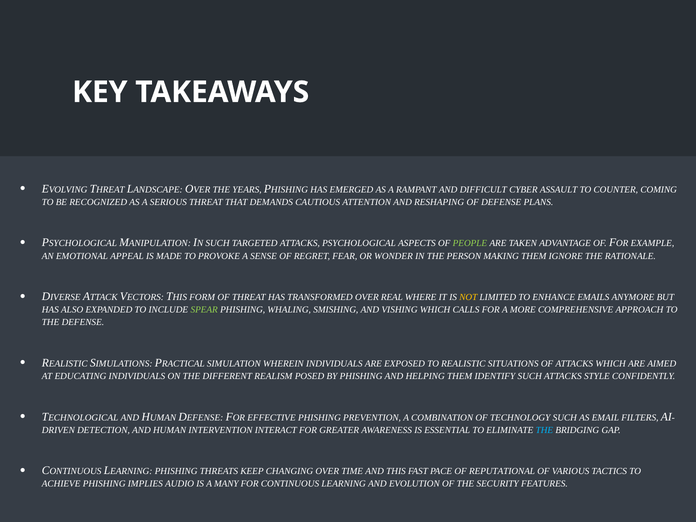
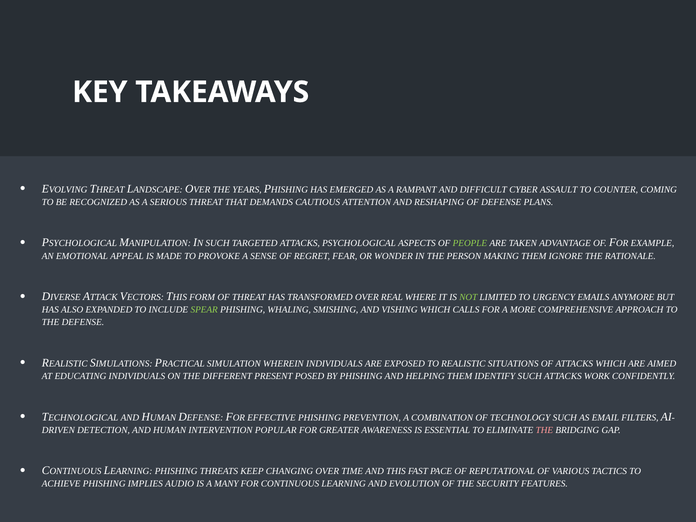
NOT colour: yellow -> light green (468, 297)
ENHANCE: ENHANCE -> URGENCY (554, 297)
REALISM: REALISM -> PRESENT (273, 376)
STYLE: STYLE -> WORK (597, 376)
INTERACT: INTERACT -> POPULAR (276, 430)
THE colour: light blue -> pink (544, 430)
